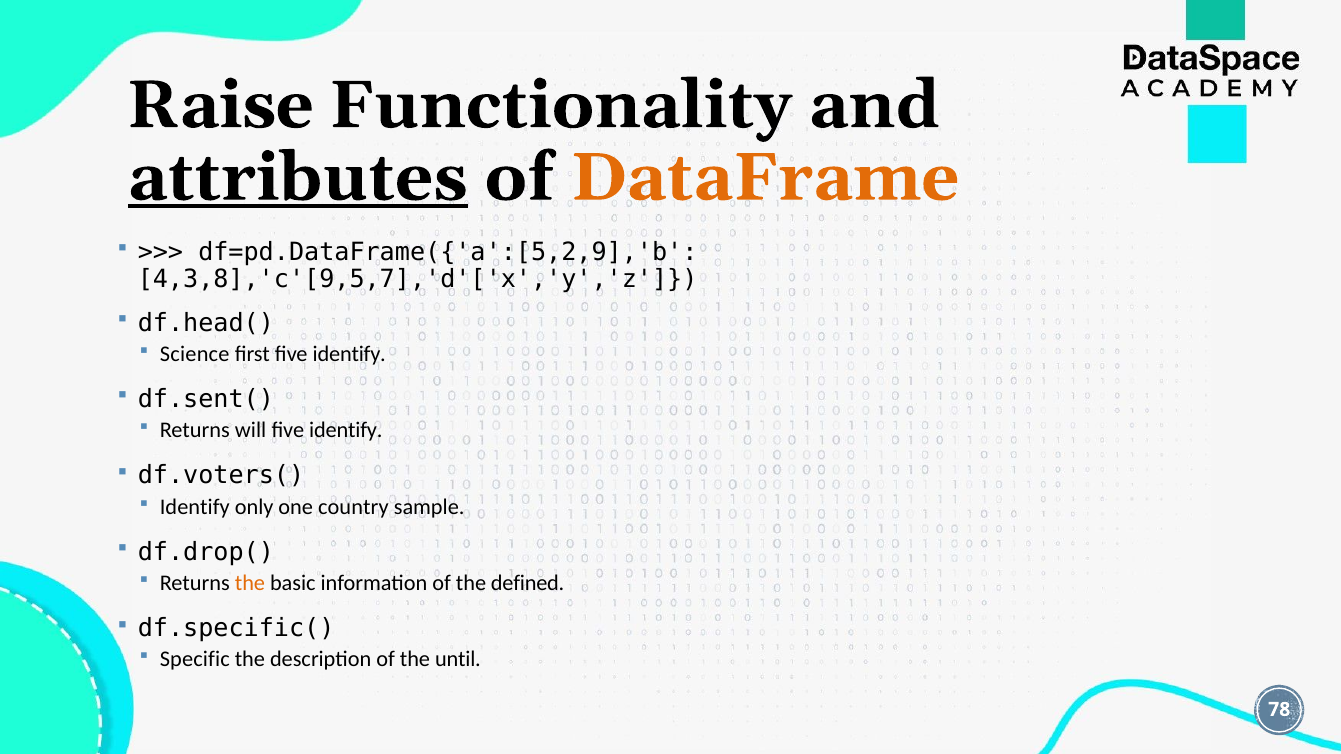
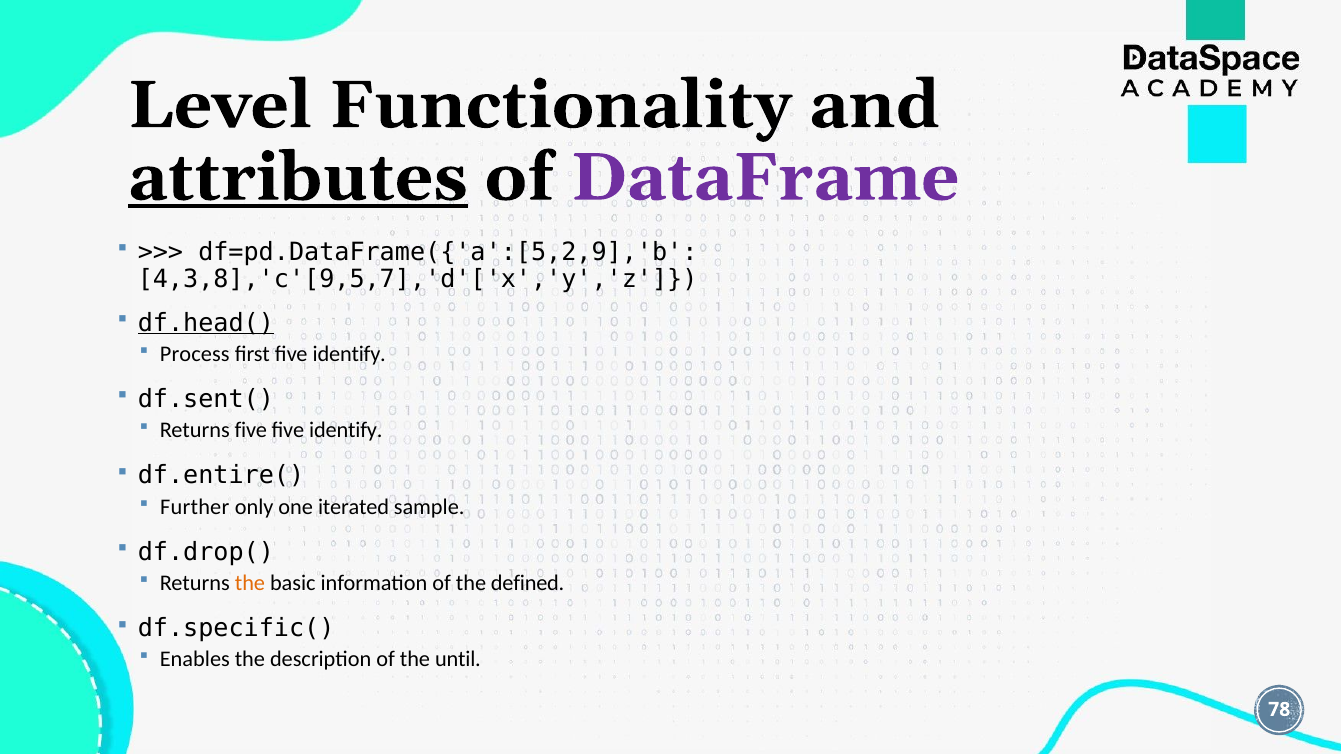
Raise: Raise -> Level (220, 105)
DataFrame colour: orange -> purple (765, 178)
df.head( underline: none -> present (206, 323)
Science: Science -> Process (195, 354)
Returns will: will -> five (251, 431)
df.voters(: df.voters( -> df.entire( (221, 476)
Identify: Identify -> Further (195, 507)
country: country -> iterated (354, 507)
Specific: Specific -> Enables (195, 660)
